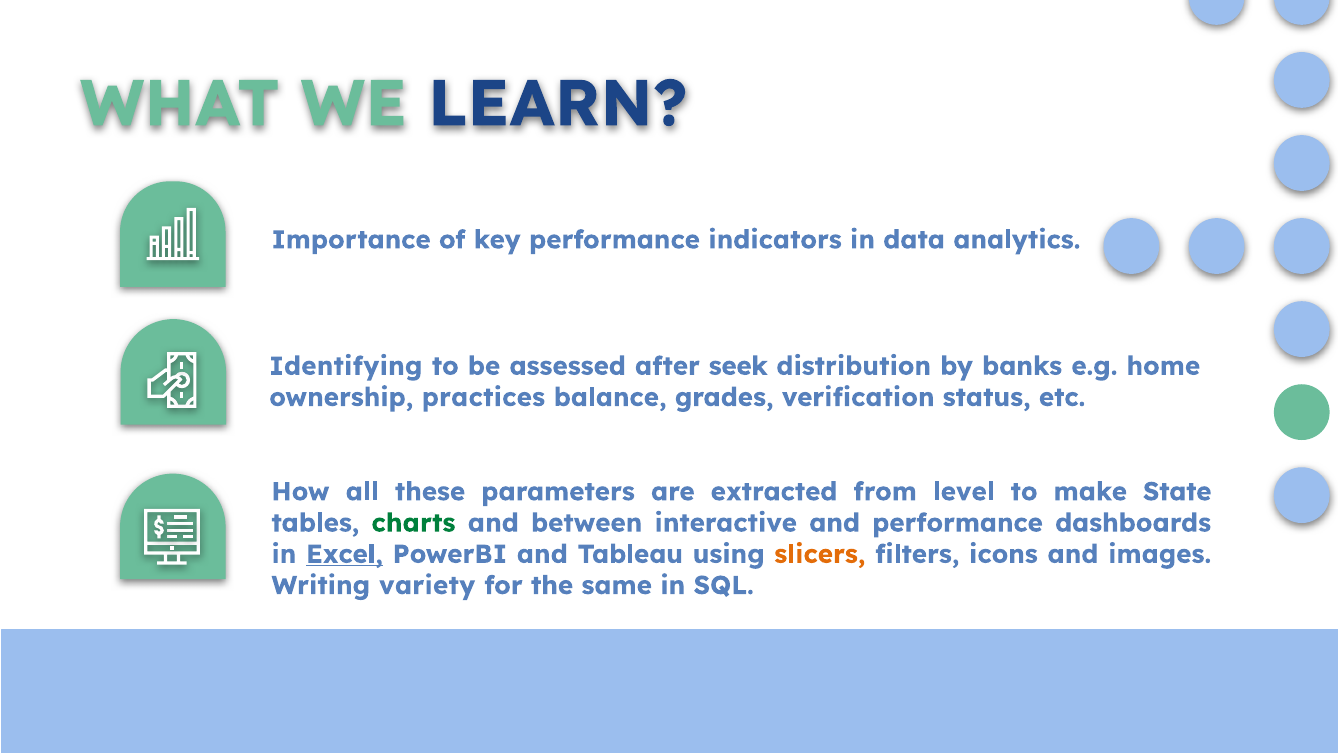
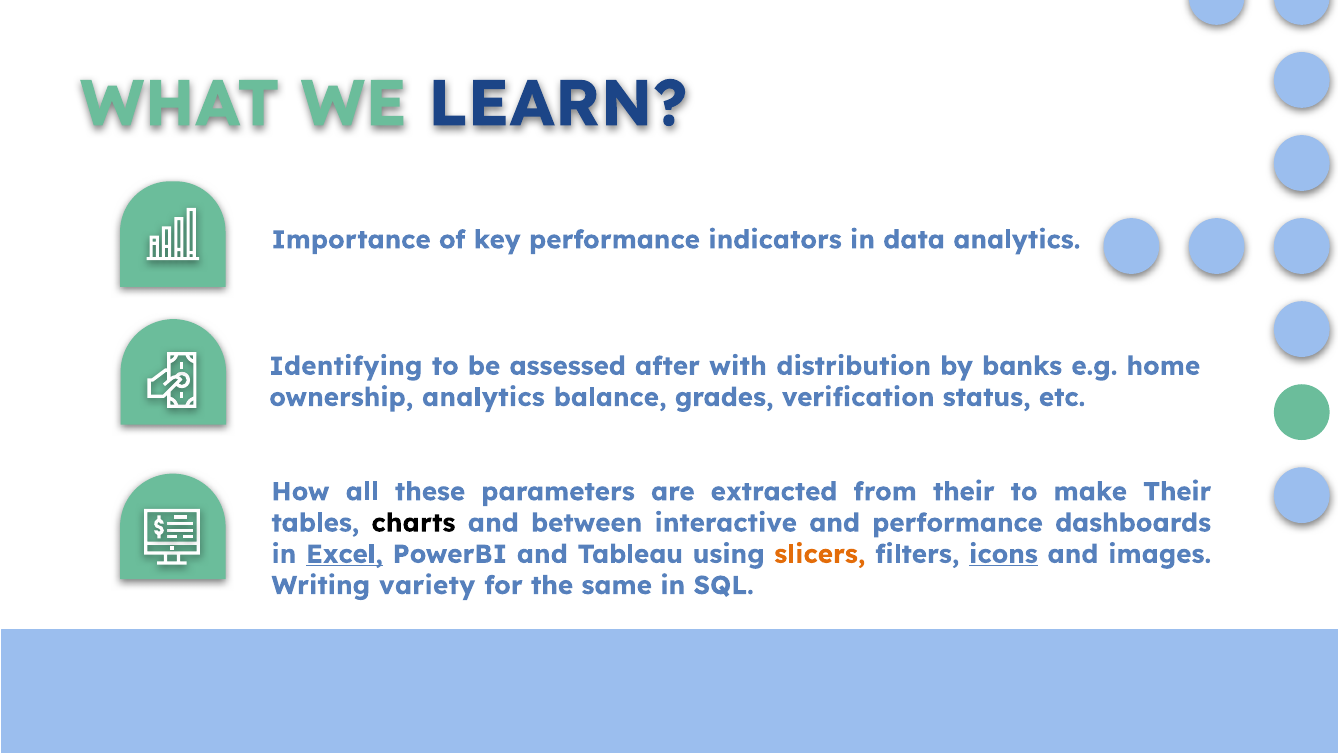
seek: seek -> with (738, 366)
ownership practices: practices -> analytics (483, 397)
from level: level -> their (964, 492)
make State: State -> Their (1177, 492)
charts colour: green -> black (413, 523)
icons underline: none -> present (1003, 554)
